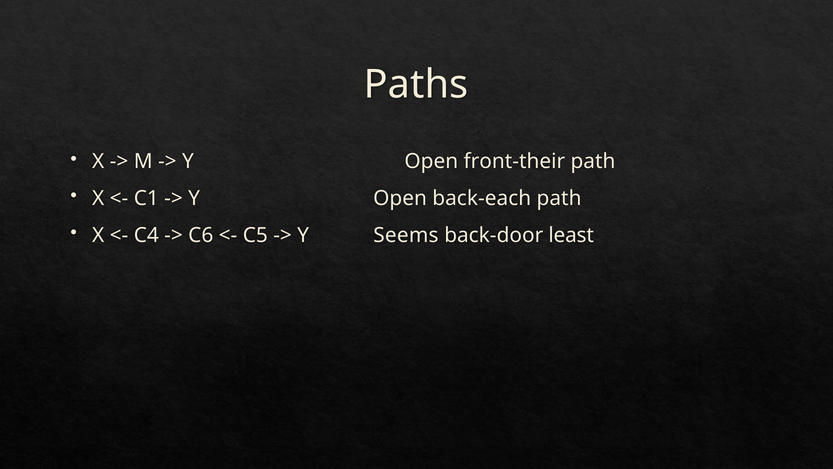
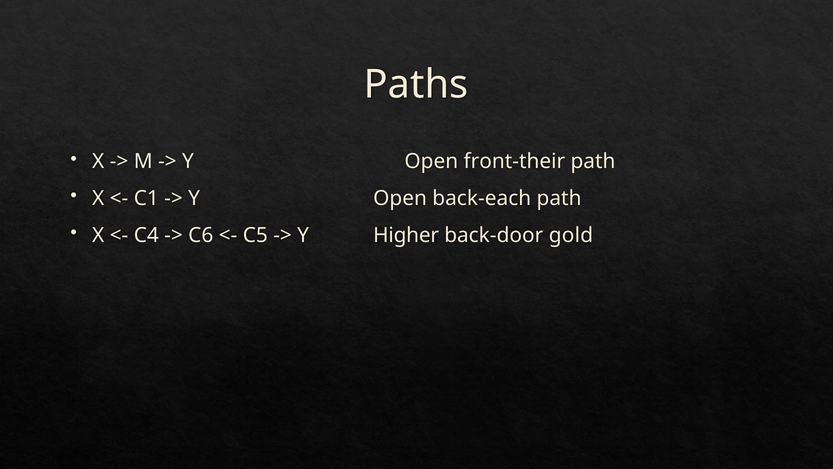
Seems: Seems -> Higher (406, 235)
least: least -> gold (571, 235)
